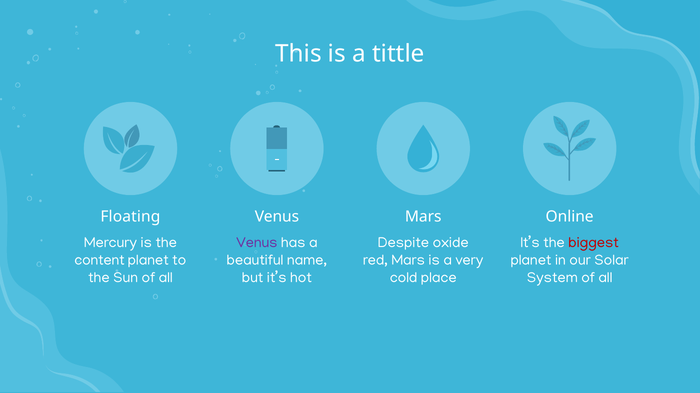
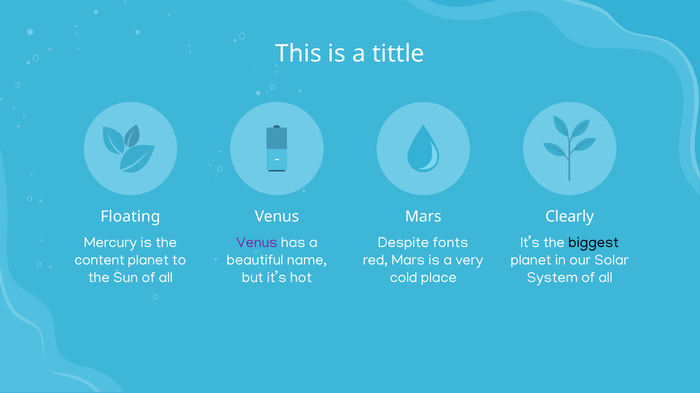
Online: Online -> Clearly (570, 217)
oxide: oxide -> fonts (451, 243)
biggest colour: red -> black (594, 243)
